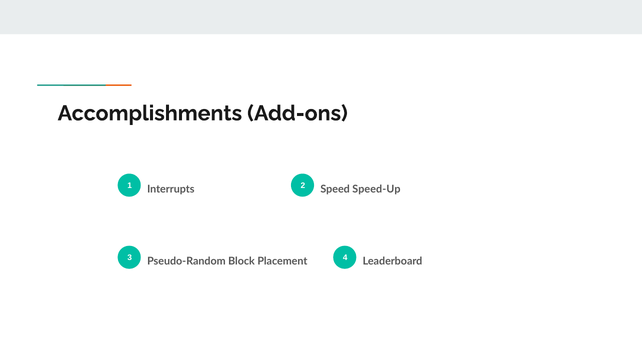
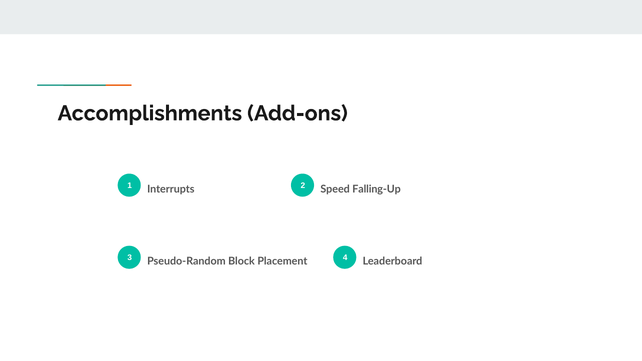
Speed-Up: Speed-Up -> Falling-Up (377, 189)
